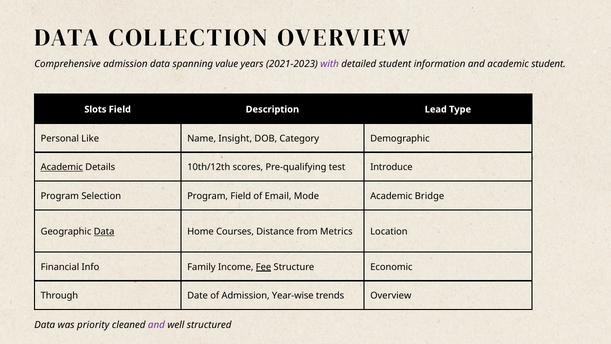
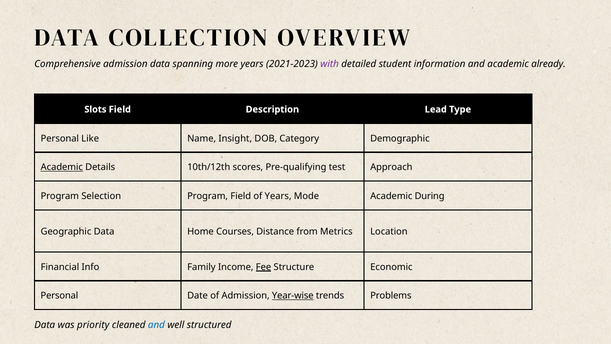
value: value -> more (227, 64)
academic student: student -> already (549, 64)
Introduce: Introduce -> Approach (391, 167)
of Email: Email -> Years (278, 196)
Bridge: Bridge -> During (430, 196)
Data underline: present -> none (104, 231)
Through: Through -> Personal (59, 296)
Year-wise underline: none -> present (293, 296)
trends Overview: Overview -> Problems (391, 296)
and colour: purple -> blue (156, 324)
